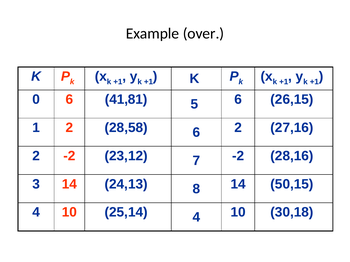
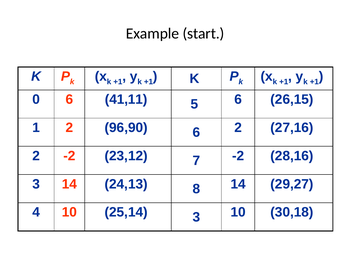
over: over -> start (203, 33)
41,81: 41,81 -> 41,11 (126, 100)
28,58: 28,58 -> 96,90 (126, 128)
50,15: 50,15 -> 29,27 (292, 184)
25,14 4: 4 -> 3 (196, 217)
